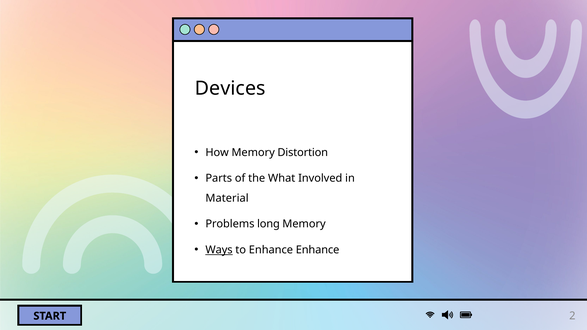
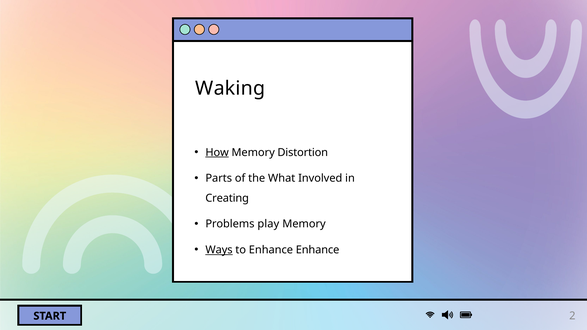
Devices: Devices -> Waking (230, 89)
How underline: none -> present (217, 152)
Material: Material -> Creating (227, 198)
long: long -> play (268, 224)
